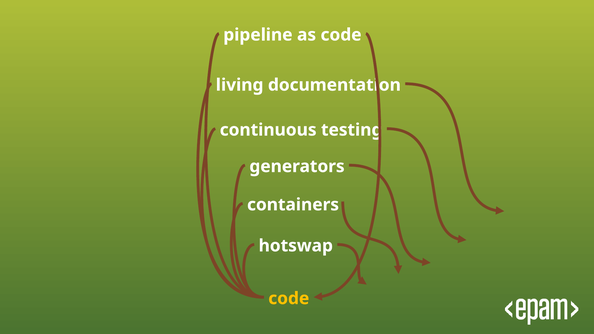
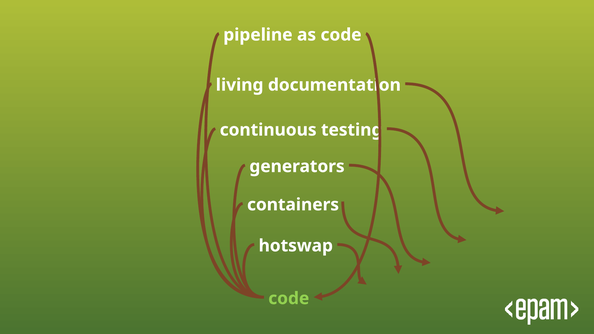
code colour: yellow -> light green (289, 299)
